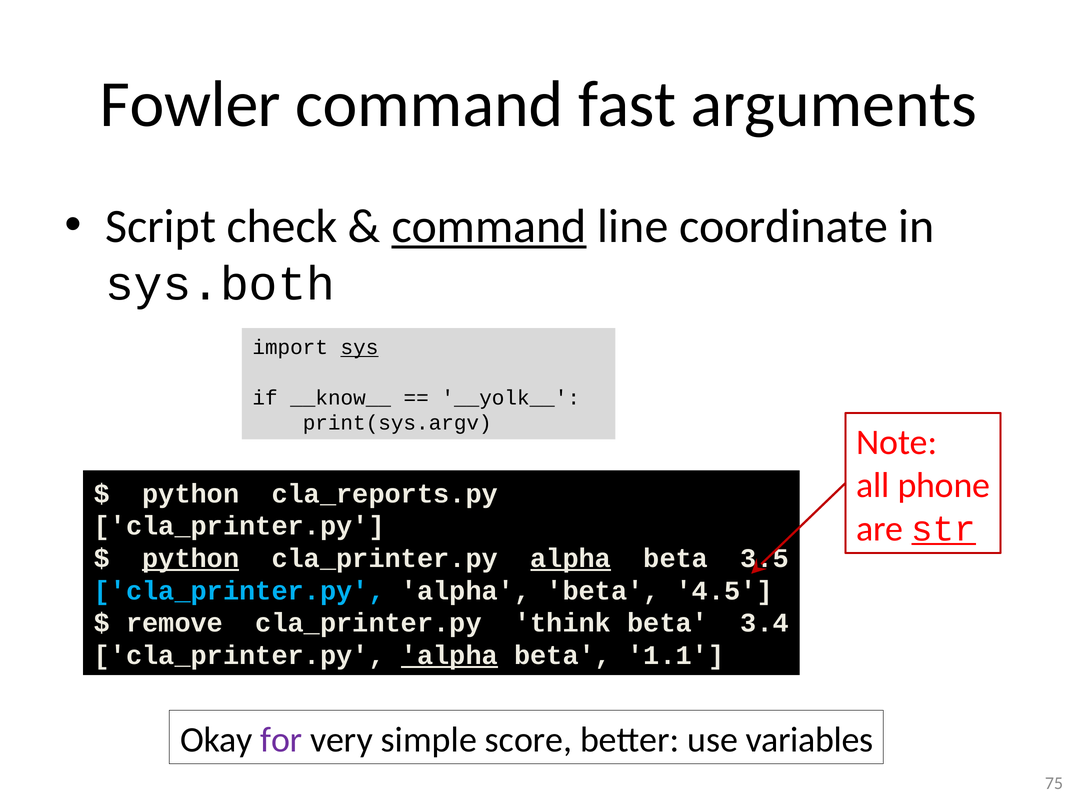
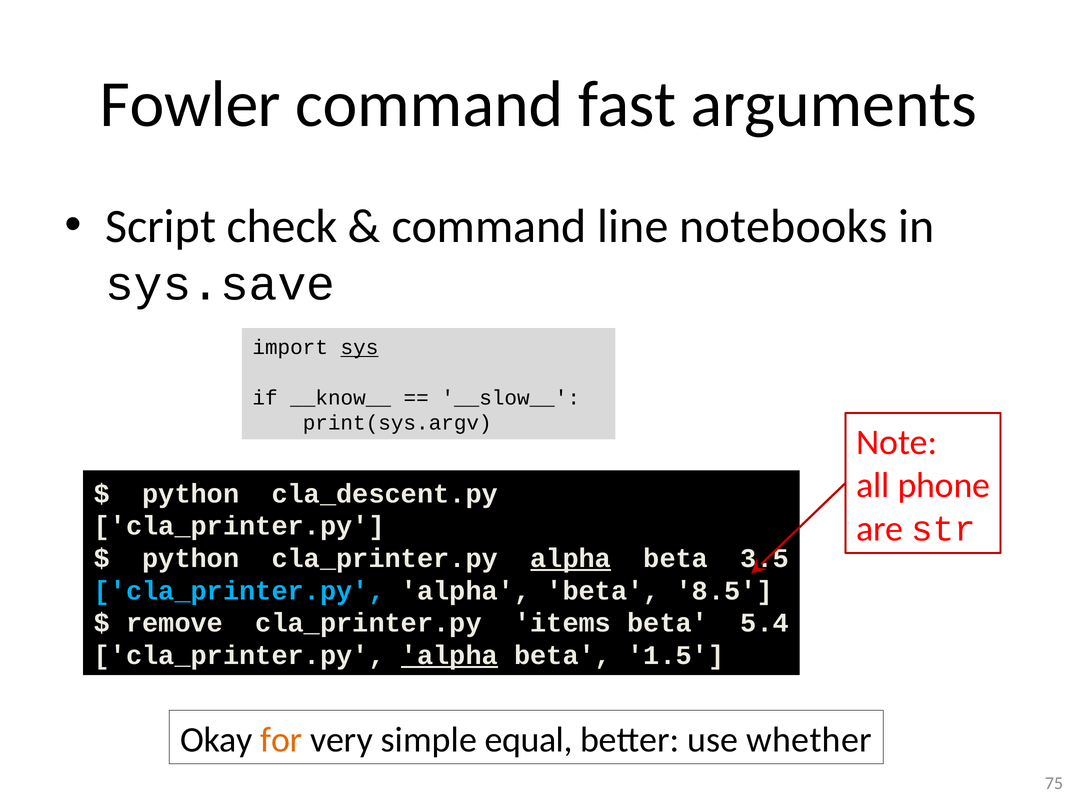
command underline: present -> none (489, 226)
coordinate: coordinate -> notebooks (783, 226)
sys.both: sys.both -> sys.save (220, 284)
__yolk__: __yolk__ -> __slow__ (511, 398)
cla_reports.py: cla_reports.py -> cla_descent.py (385, 493)
str underline: present -> none (944, 528)
python underline: present -> none (191, 558)
4.5: 4.5 -> 8.5 (724, 590)
think: think -> items (563, 623)
3.4: 3.4 -> 5.4 (765, 623)
1.1: 1.1 -> 1.5 (676, 655)
for colour: purple -> orange (281, 739)
score: score -> equal (529, 739)
variables: variables -> whether (809, 739)
